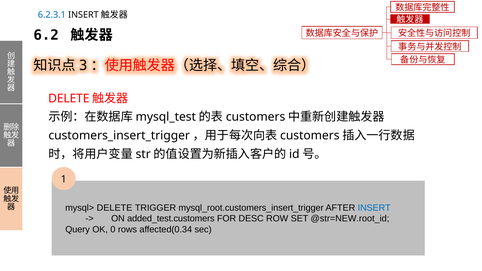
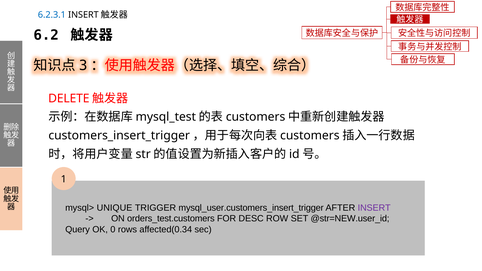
mysql> DELETE: DELETE -> UNIQUE (115, 208)
mysql_root.customers_insert_trigger: mysql_root.customers_insert_trigger -> mysql_user.customers_insert_trigger (251, 208)
INSERT colour: blue -> purple (374, 208)
added_test.customers: added_test.customers -> orders_test.customers (171, 219)
@str=NEW.root_id: @str=NEW.root_id -> @str=NEW.user_id (350, 219)
